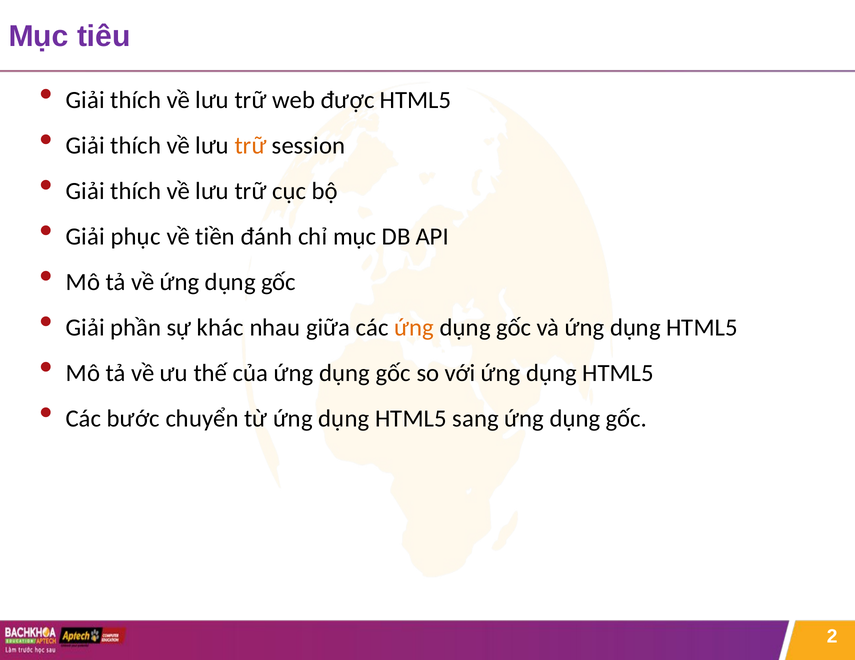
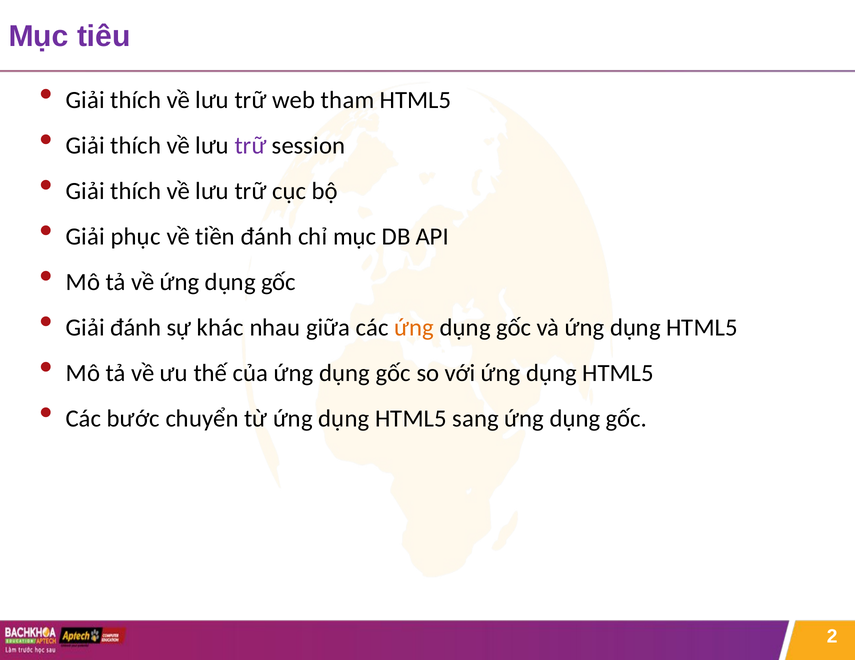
được: được -> tham (348, 100)
trữ colour: orange -> purple (251, 146)
Giải phần: phần -> đánh (136, 328)
